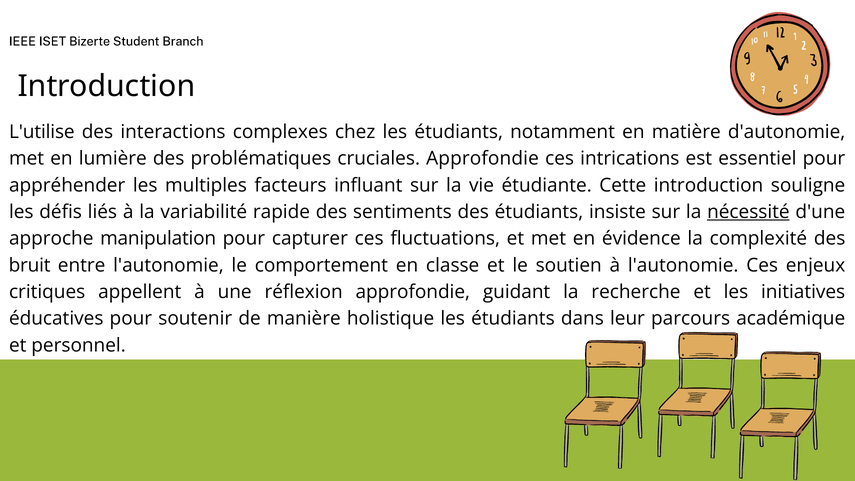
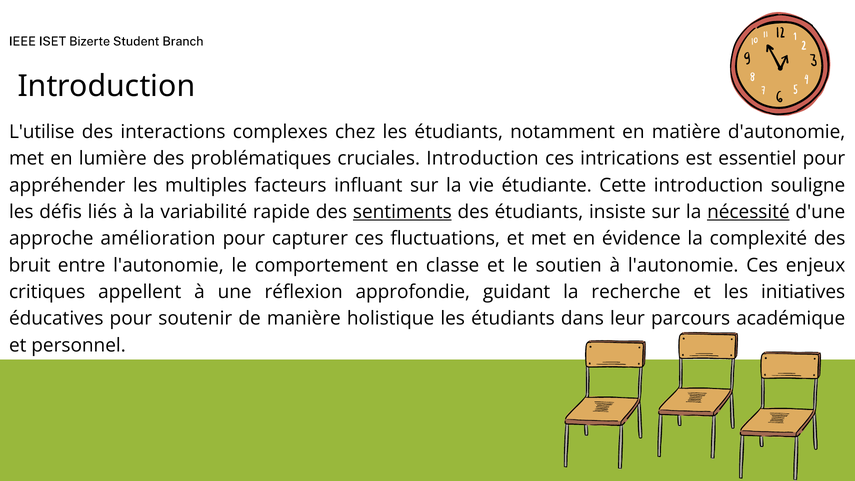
cruciales Approfondie: Approfondie -> Introduction (482, 159)
sentiments underline: none -> present (402, 212)
manipulation: manipulation -> amélioration (158, 239)
